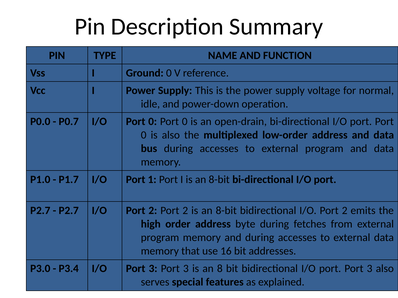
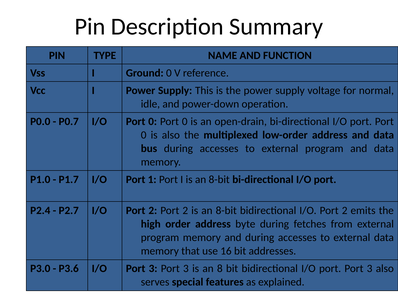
P2.7: P2.7 -> P2.4 (40, 211)
P3.4: P3.4 -> P3.6 (69, 269)
